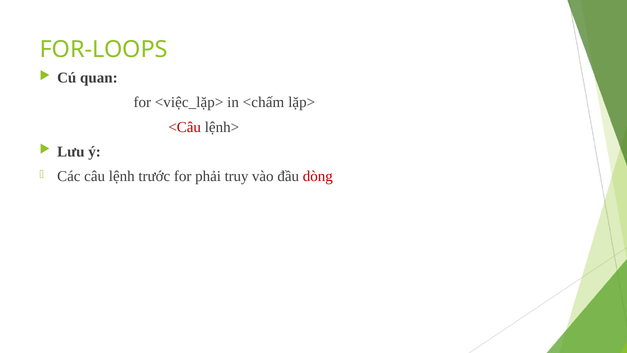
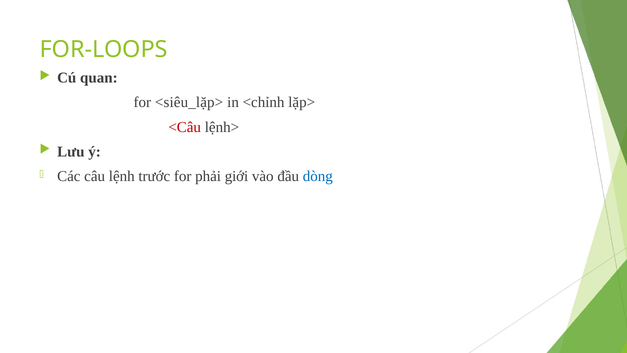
<việc_lặp>: <việc_lặp> -> <siêu_lặp> (189, 102)
<chấm: <chấm -> <chỉnh (264, 102)
truy: truy -> giới (237, 176)
dòng colour: red -> blue (318, 176)
